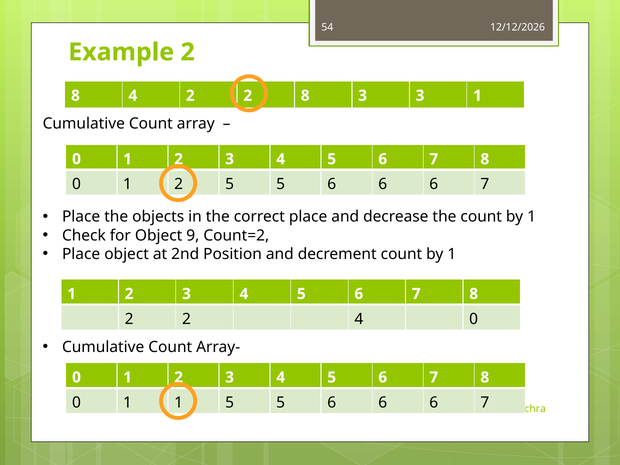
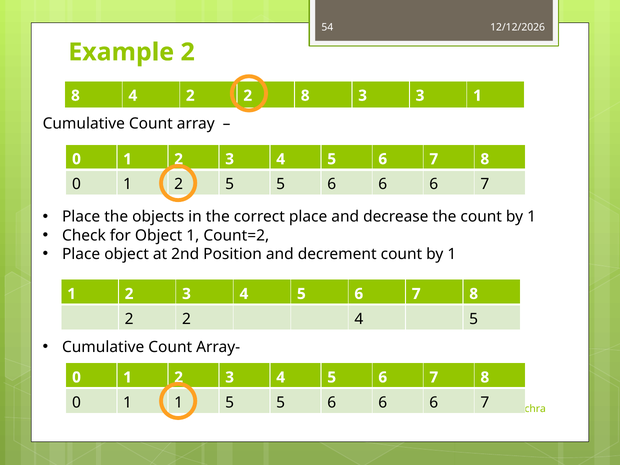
Object 9: 9 -> 1 (193, 235)
2 4 0: 0 -> 5 (474, 319)
